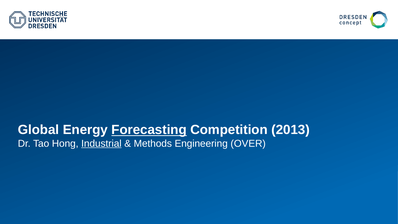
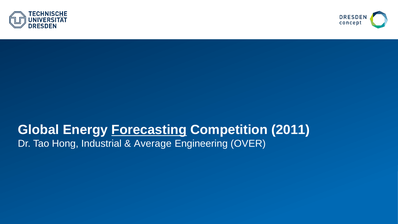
2013: 2013 -> 2011 (291, 130)
Industrial underline: present -> none (101, 143)
Methods: Methods -> Average (153, 143)
